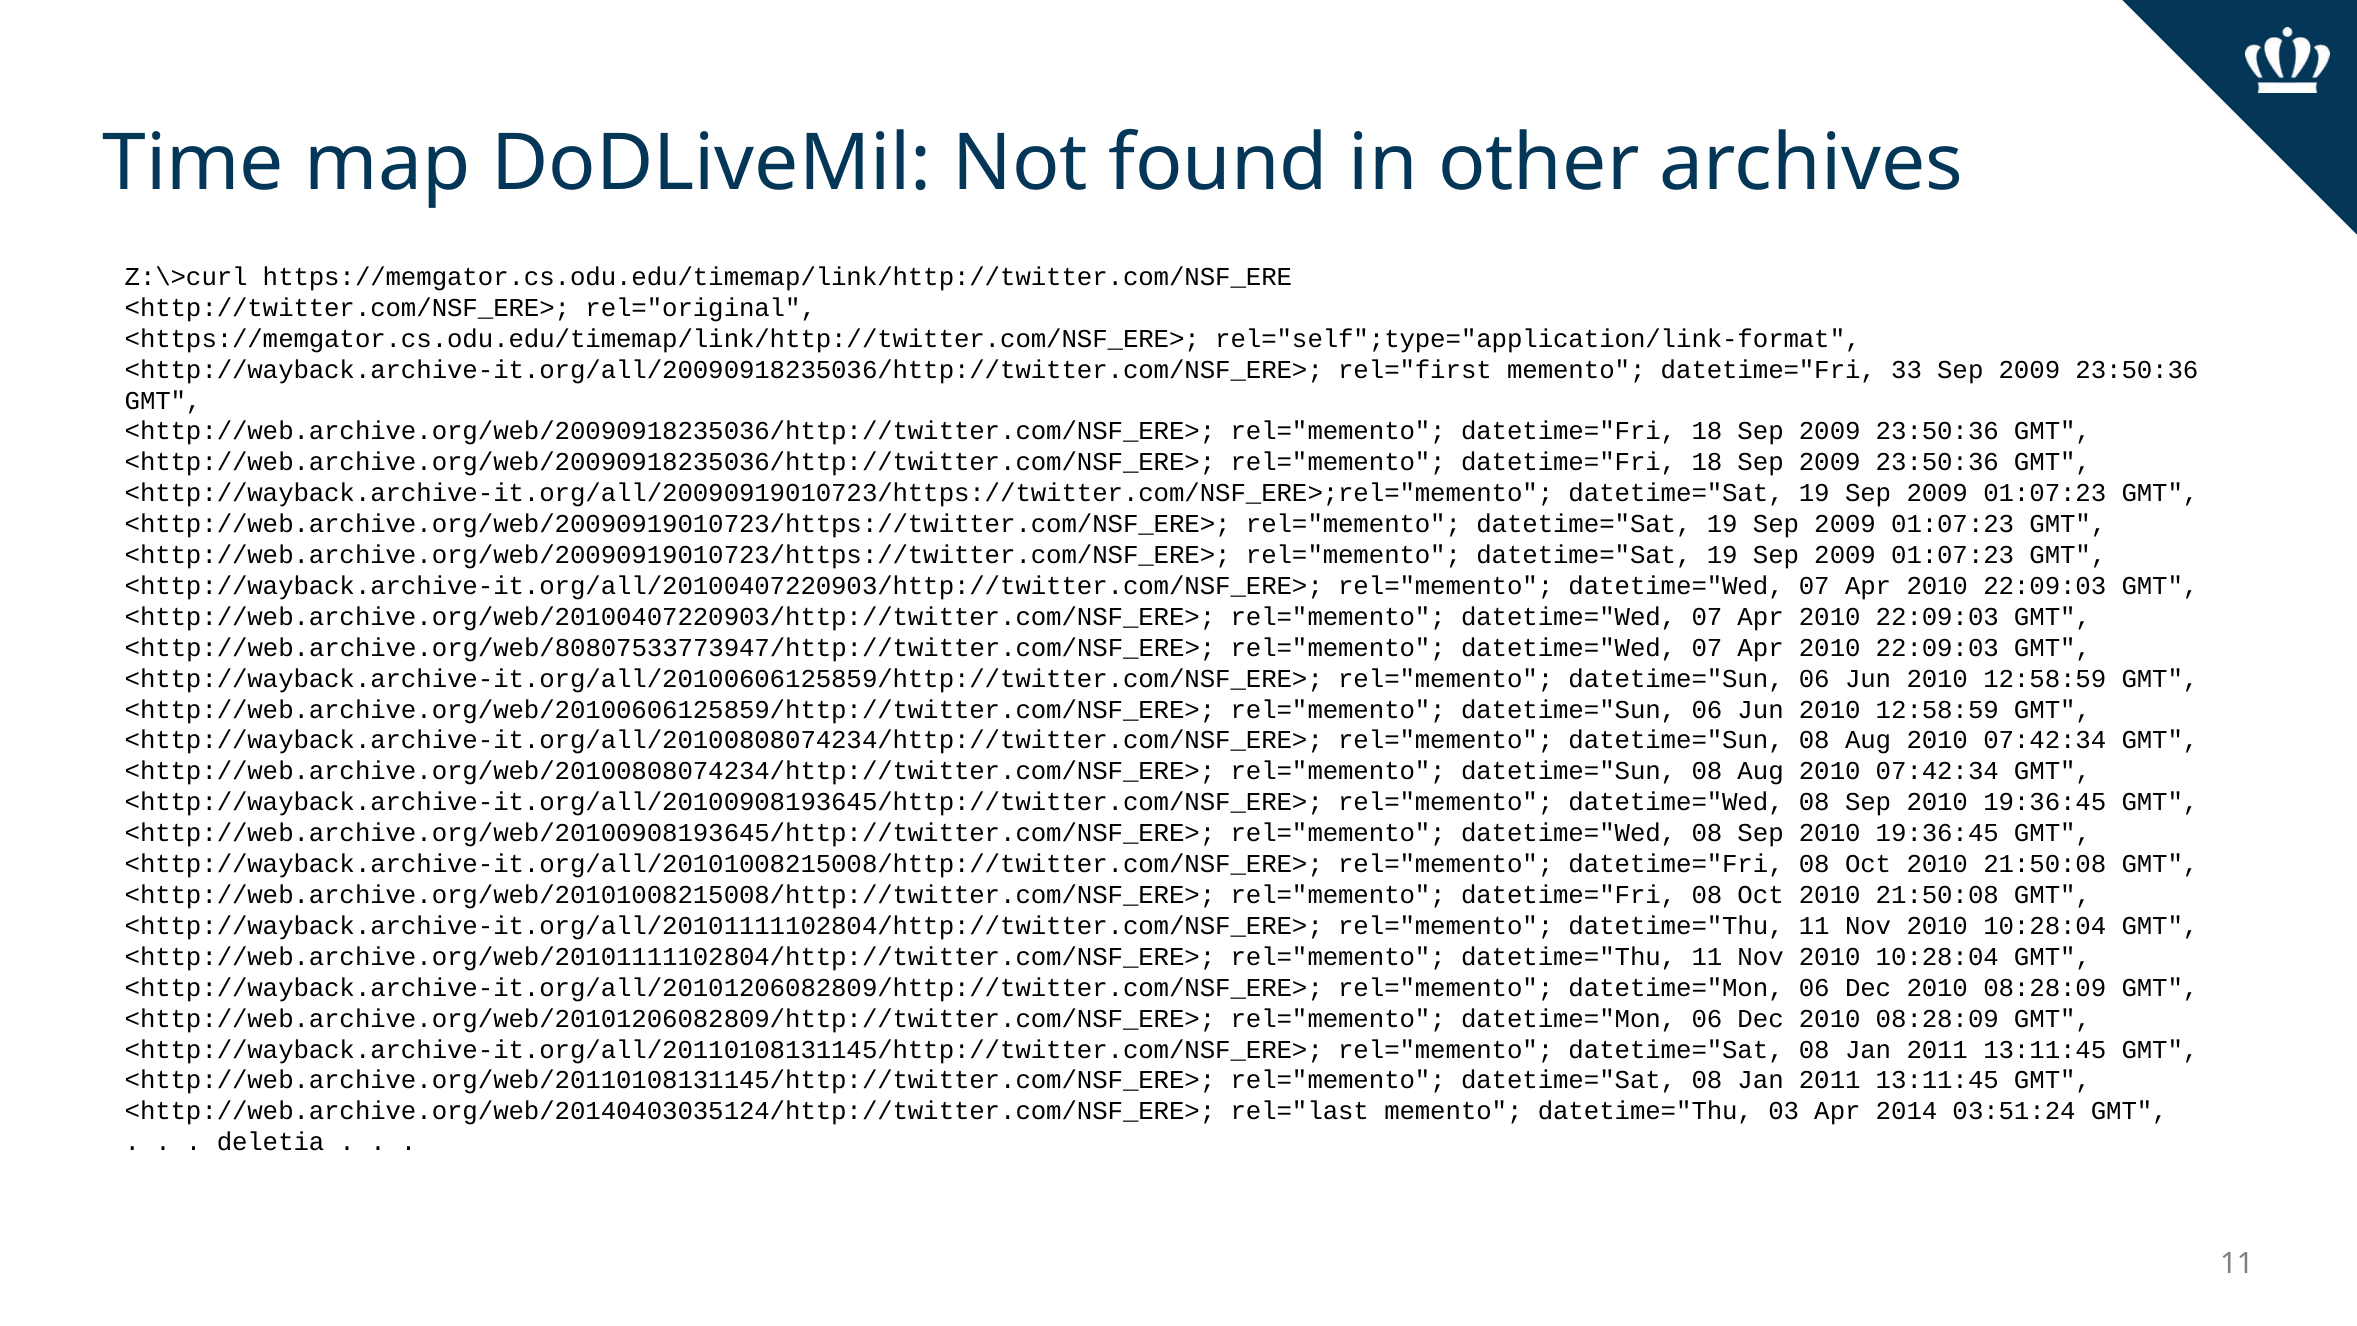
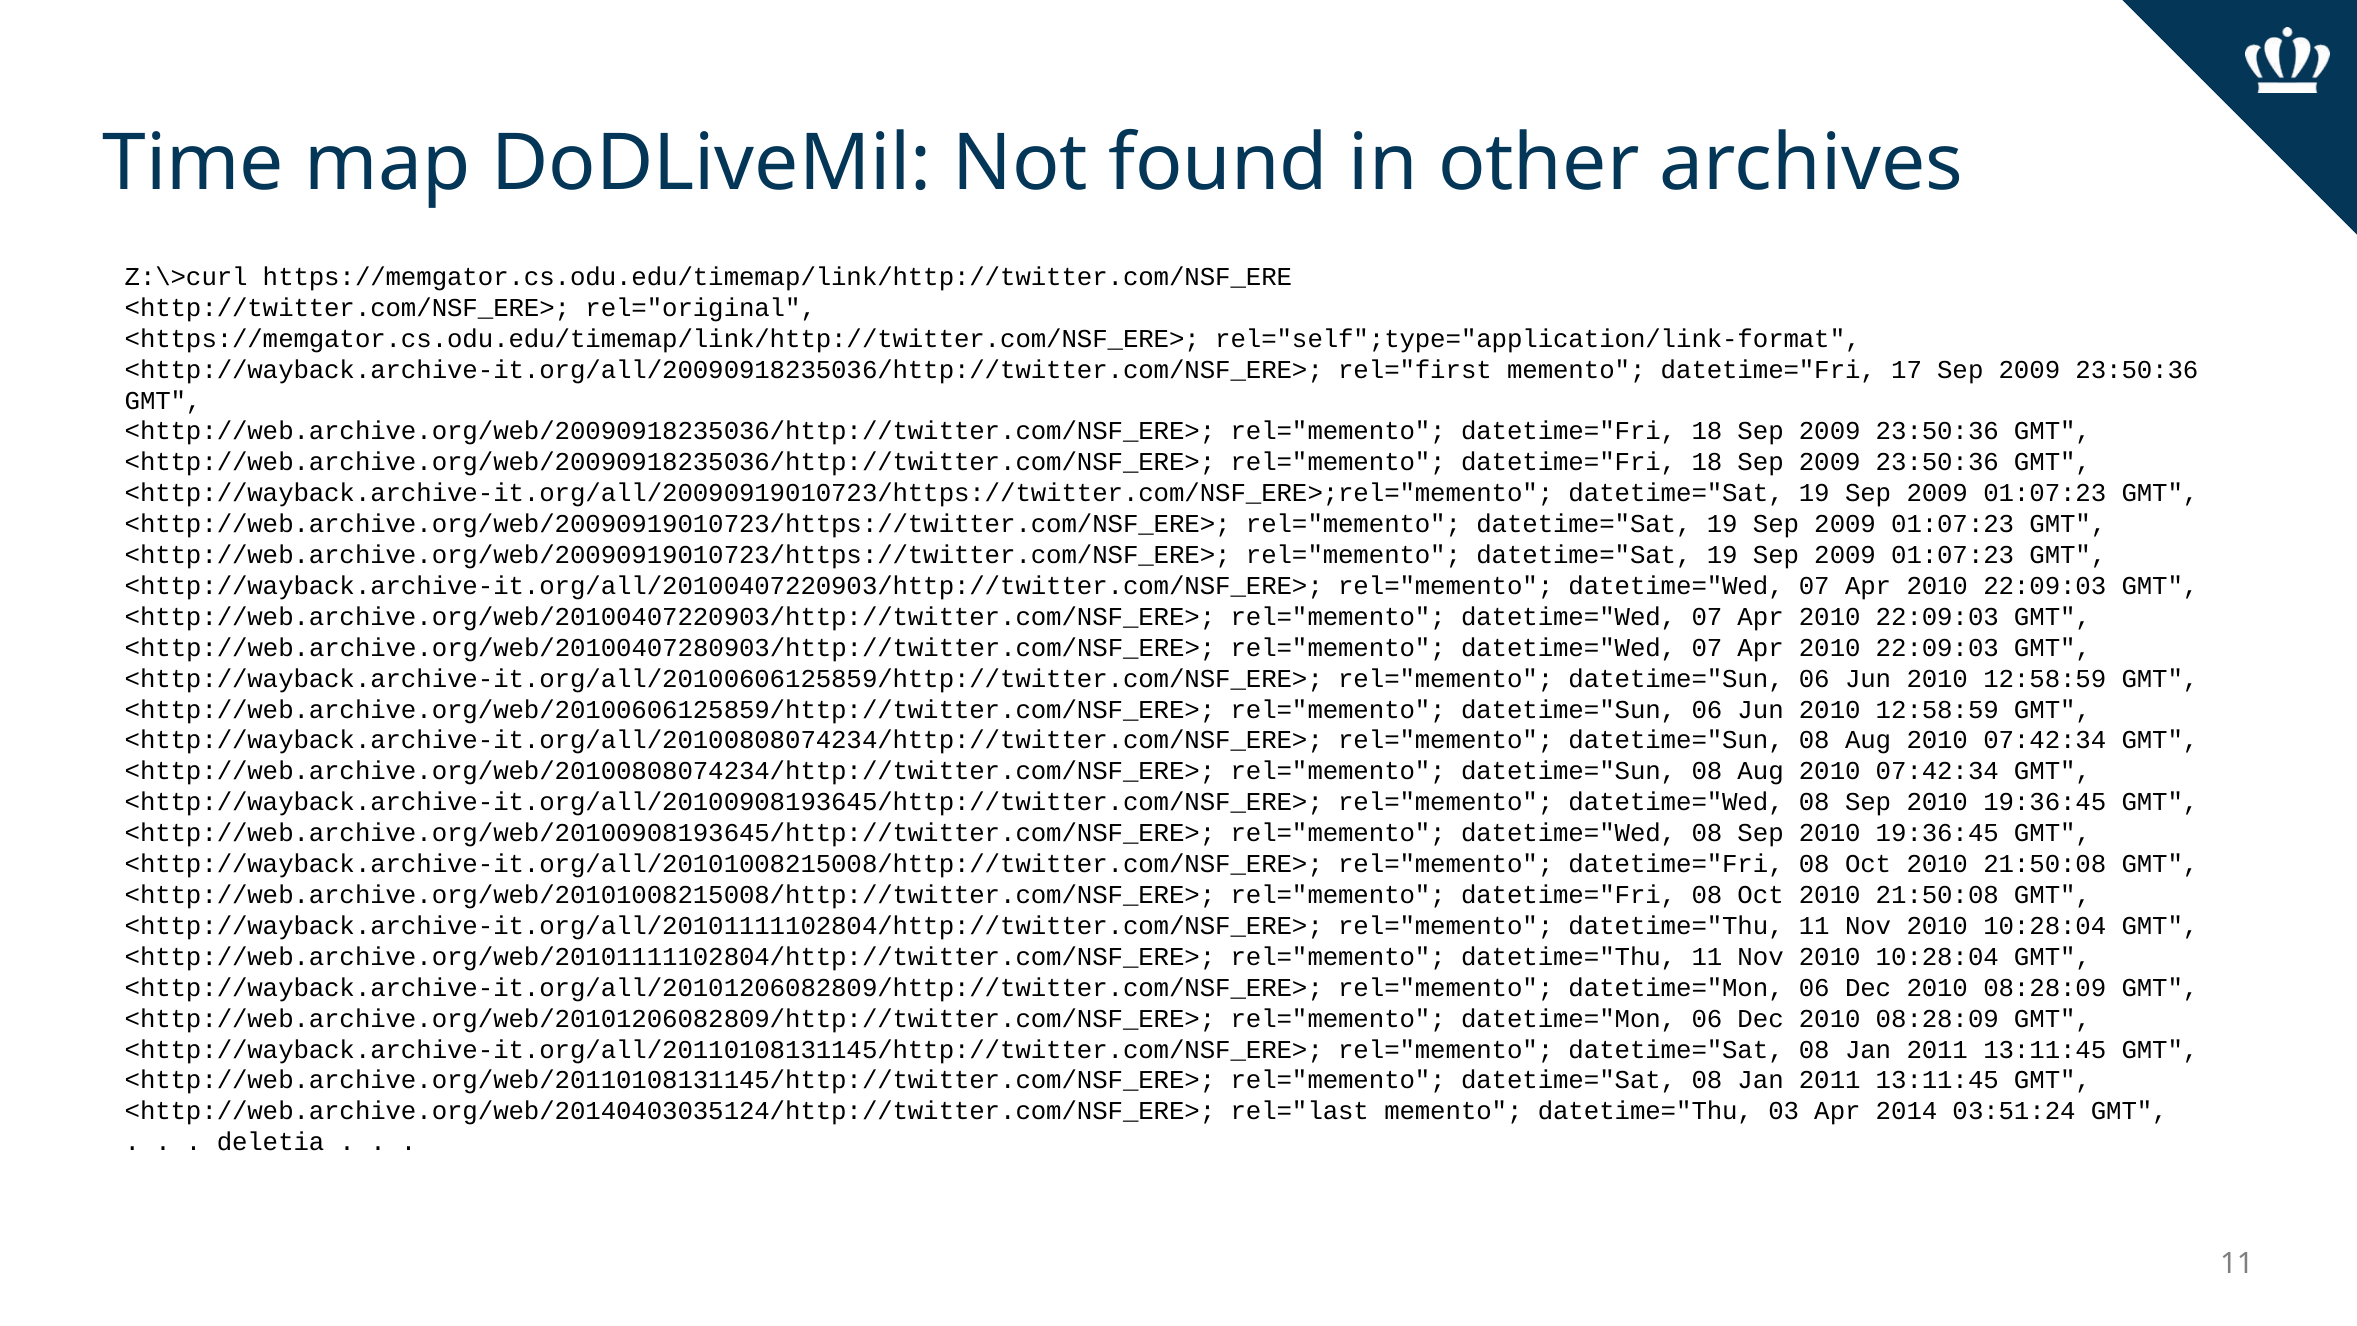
33: 33 -> 17 (1907, 370)
<http://web.archive.org/web/80807533773947/http://twitter.com/NSF_ERE>: <http://web.archive.org/web/80807533773947/http://twitter.com/NSF_ERE> -> <http://web.archive.org/web/20100407280903/http://twitter.com/NSF_ERE> (670, 648)
